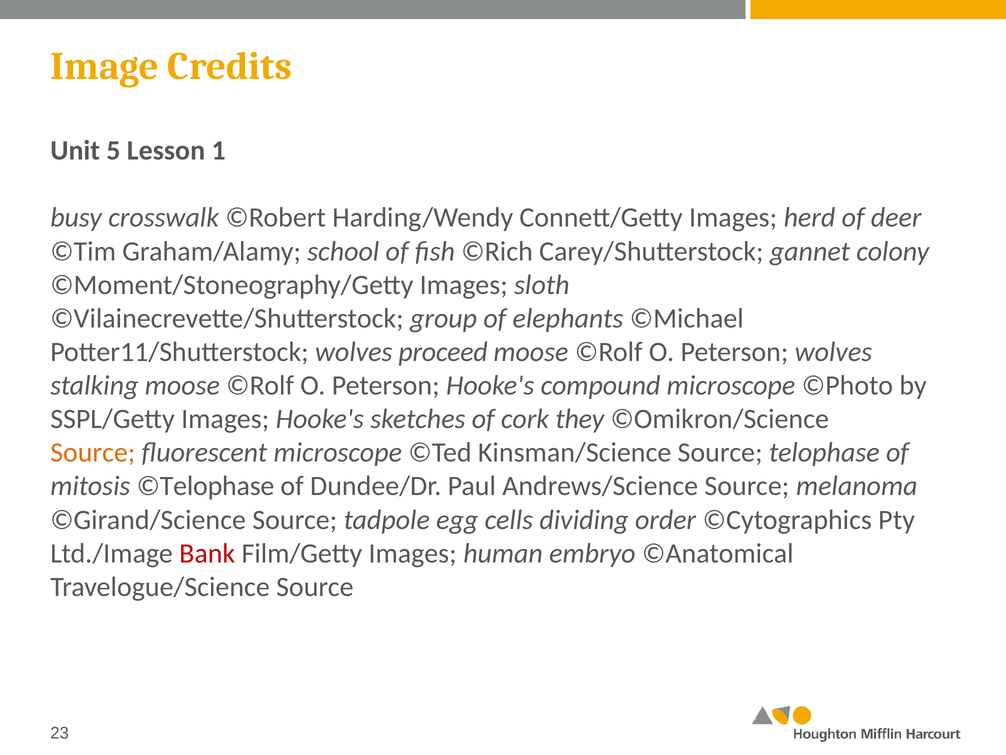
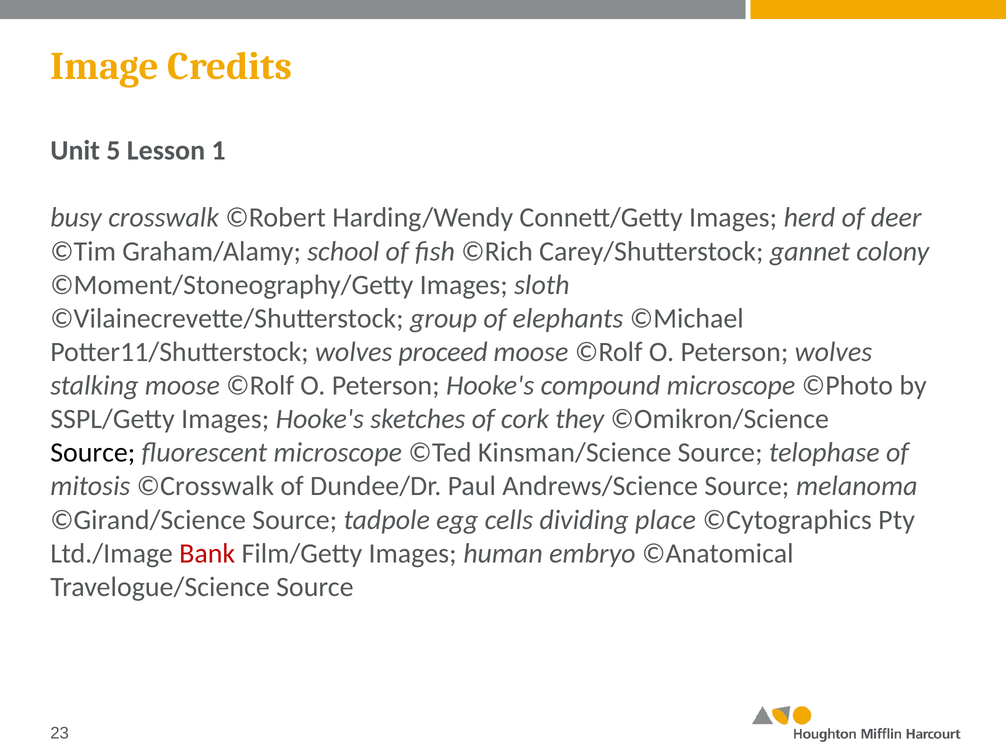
Source colour: orange -> black (93, 452)
©Telophase: ©Telophase -> ©Crosswalk (205, 486)
order: order -> place (665, 519)
